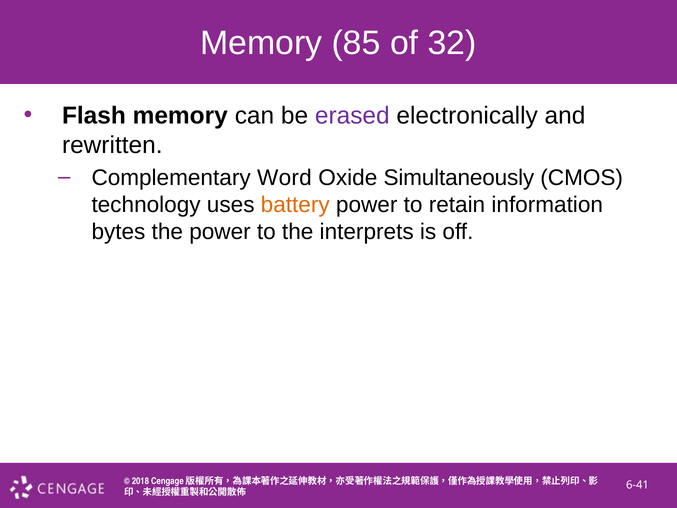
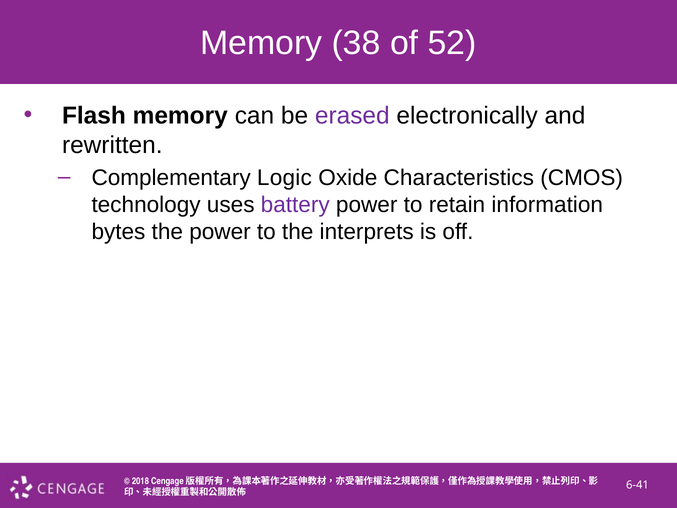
85: 85 -> 38 (356, 43)
32: 32 -> 52 (452, 43)
Word: Word -> Logic (284, 178)
Simultaneously: Simultaneously -> Characteristics (459, 178)
battery colour: orange -> purple (295, 205)
